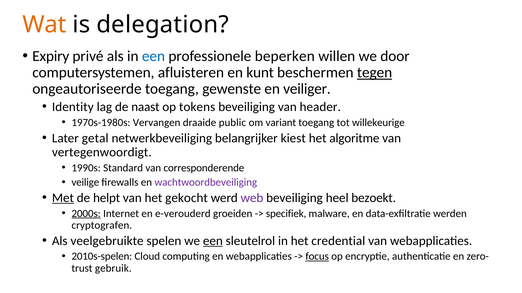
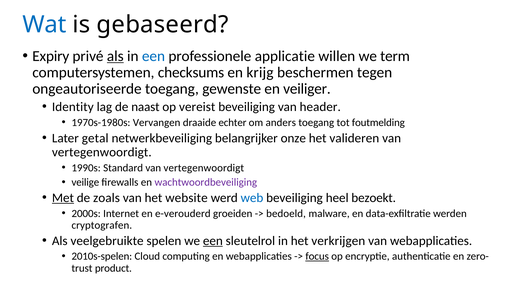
Wat colour: orange -> blue (45, 25)
delegation: delegation -> gebaseerd (163, 25)
als underline: none -> present (115, 56)
beperken: beperken -> applicatie (285, 56)
door: door -> term (395, 56)
afluisteren: afluisteren -> checksums (191, 73)
kunt: kunt -> krijg (260, 73)
tegen underline: present -> none (375, 73)
tokens: tokens -> vereist (197, 107)
public: public -> echter (233, 123)
variant: variant -> anders (281, 123)
willekeurige: willekeurige -> foutmelding (378, 123)
kiest: kiest -> onze (293, 138)
algoritme: algoritme -> valideren (354, 138)
corresponderende: corresponderende -> vertegenwoordigt (204, 168)
helpt: helpt -> zoals (106, 198)
gekocht: gekocht -> website (186, 198)
web colour: purple -> blue (252, 198)
2000s underline: present -> none (86, 214)
specifiek: specifiek -> bedoeld (286, 214)
credential: credential -> verkrijgen (338, 241)
gebruik: gebruik -> product (113, 269)
